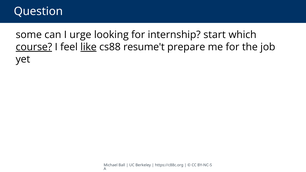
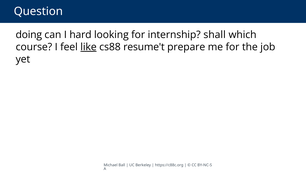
some: some -> doing (29, 35)
urge: urge -> hard (80, 35)
start: start -> shall (215, 35)
course underline: present -> none (34, 47)
